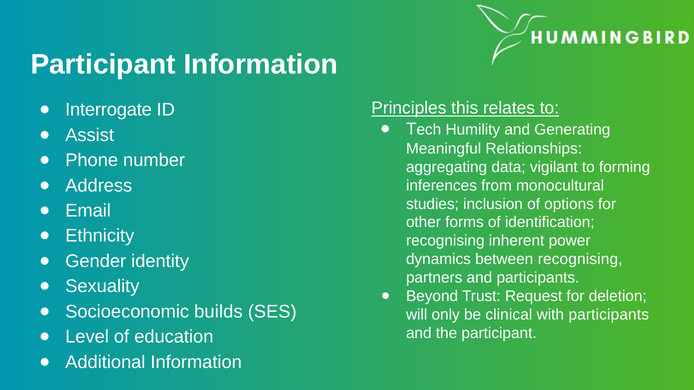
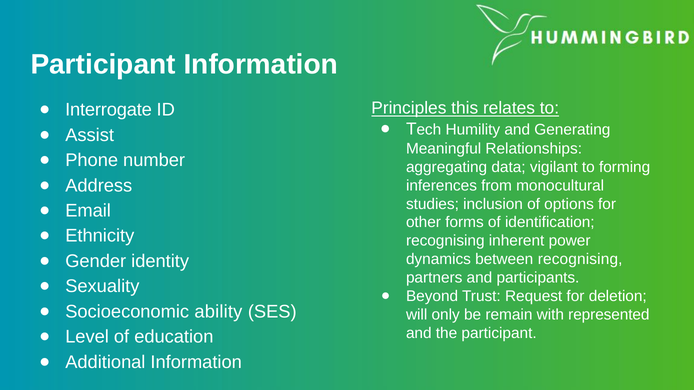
builds: builds -> ability (218, 312)
clinical: clinical -> remain (509, 315)
with participants: participants -> represented (609, 315)
